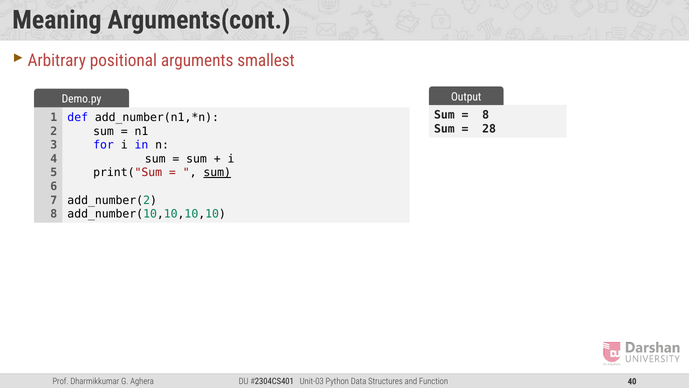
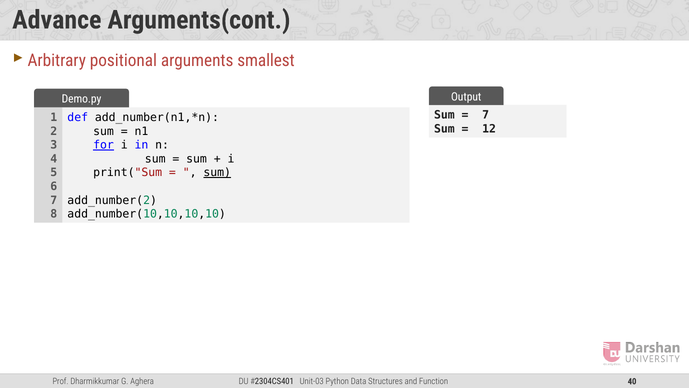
Meaning: Meaning -> Advance (57, 20)
8: 8 -> 7 (486, 115)
28: 28 -> 12 (489, 129)
for underline: none -> present (104, 145)
